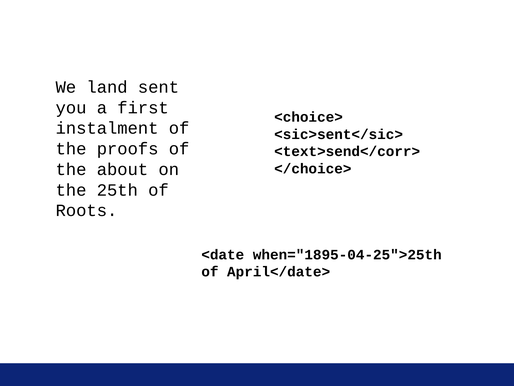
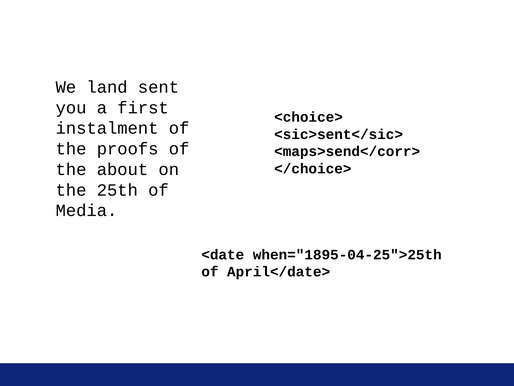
<text>send</corr>: <text>send</corr> -> <maps>send</corr> (347, 151)
Roots: Roots -> Media (86, 210)
